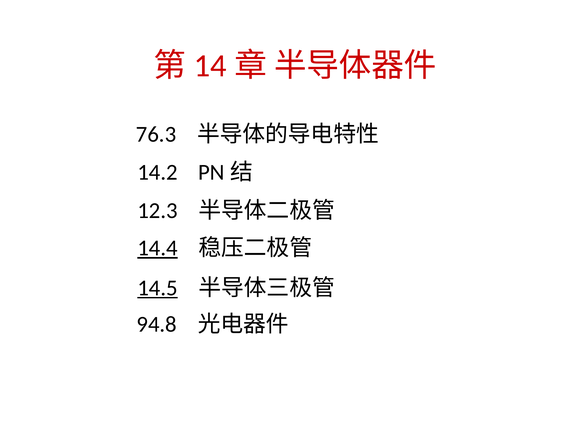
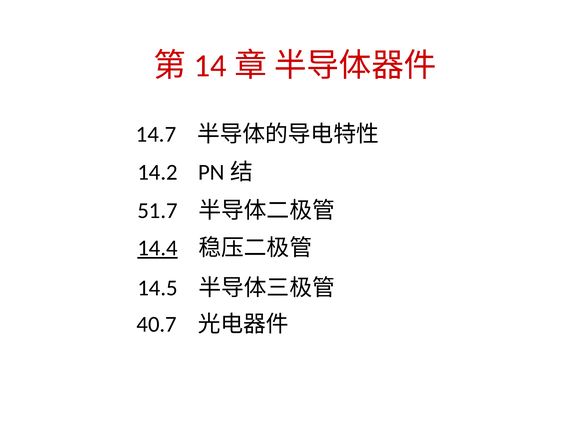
76.3: 76.3 -> 14.7 (156, 134)
12.3: 12.3 -> 51.7 (157, 211)
14.5 underline: present -> none (158, 288)
94.8: 94.8 -> 40.7 (157, 324)
